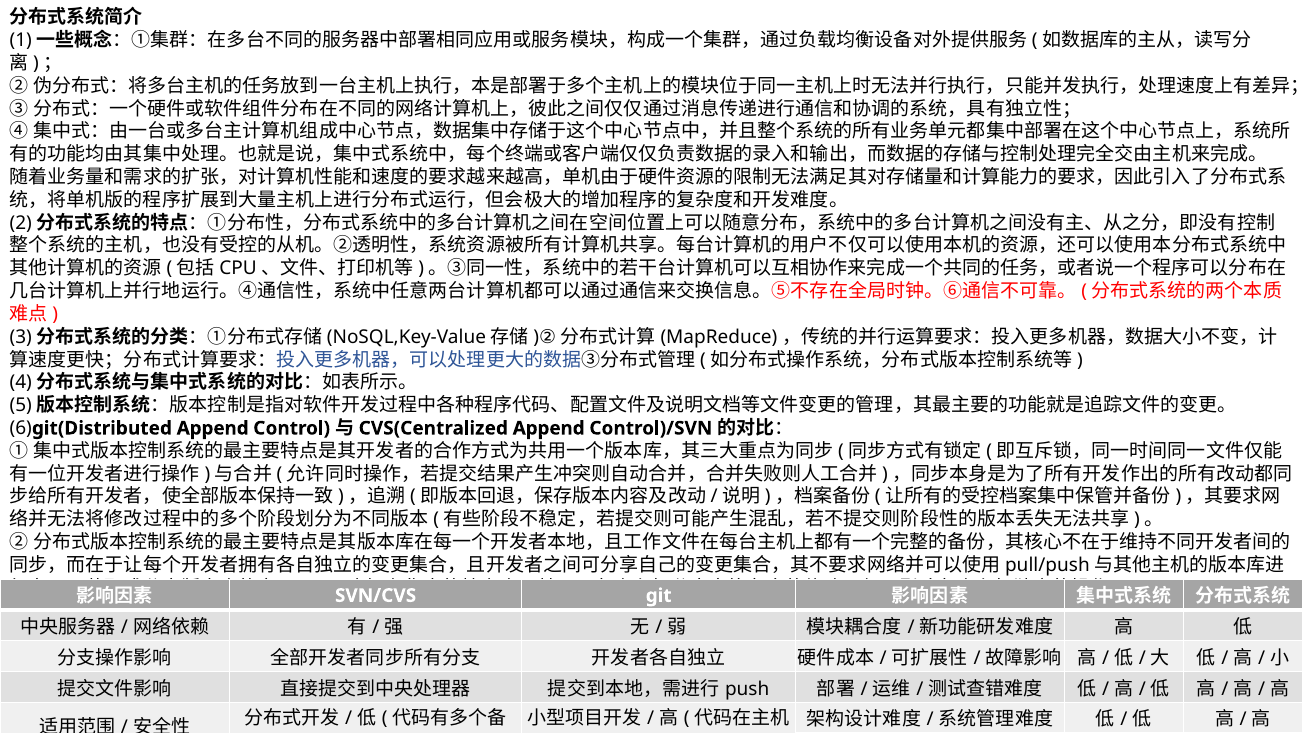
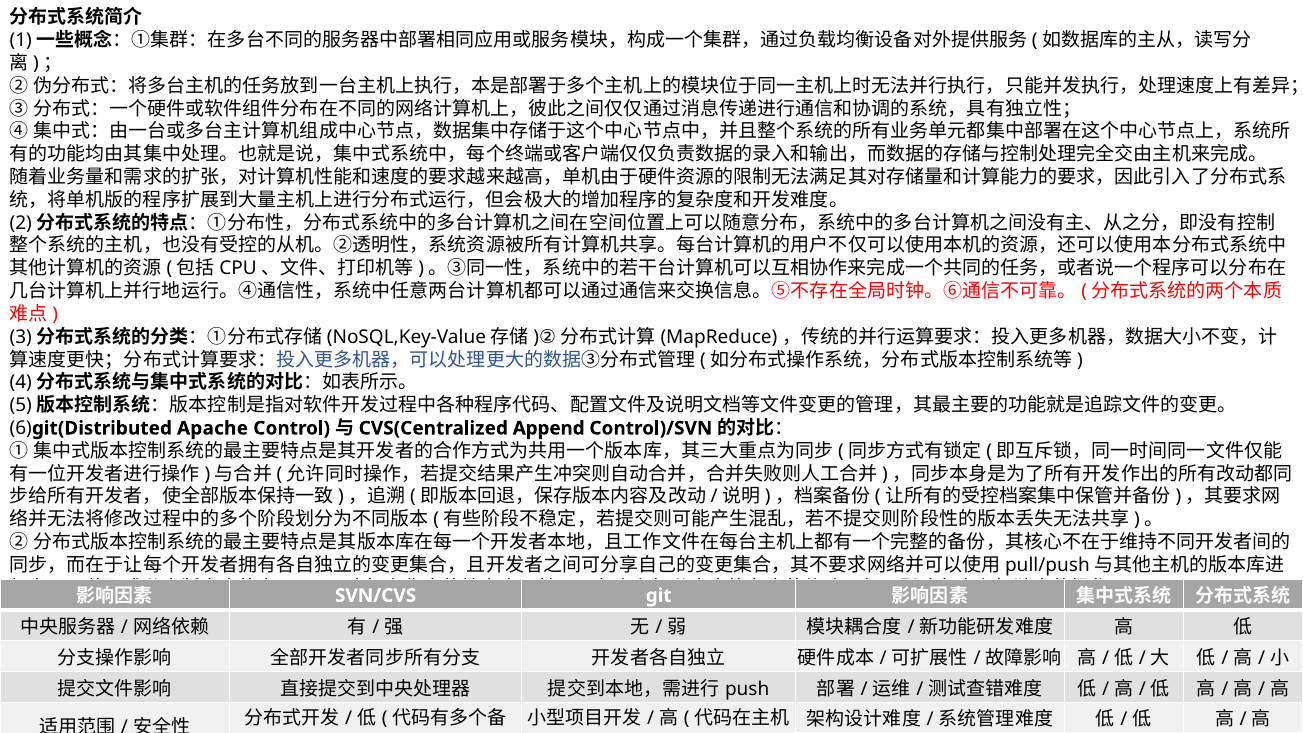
6)git(Distributed Append: Append -> Apache (212, 428)
